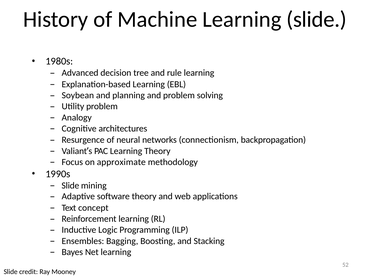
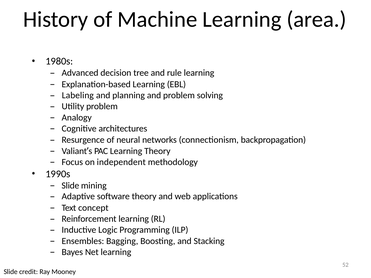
Learning slide: slide -> area (317, 19)
Soybean: Soybean -> Labeling (78, 96)
approximate: approximate -> independent (121, 162)
